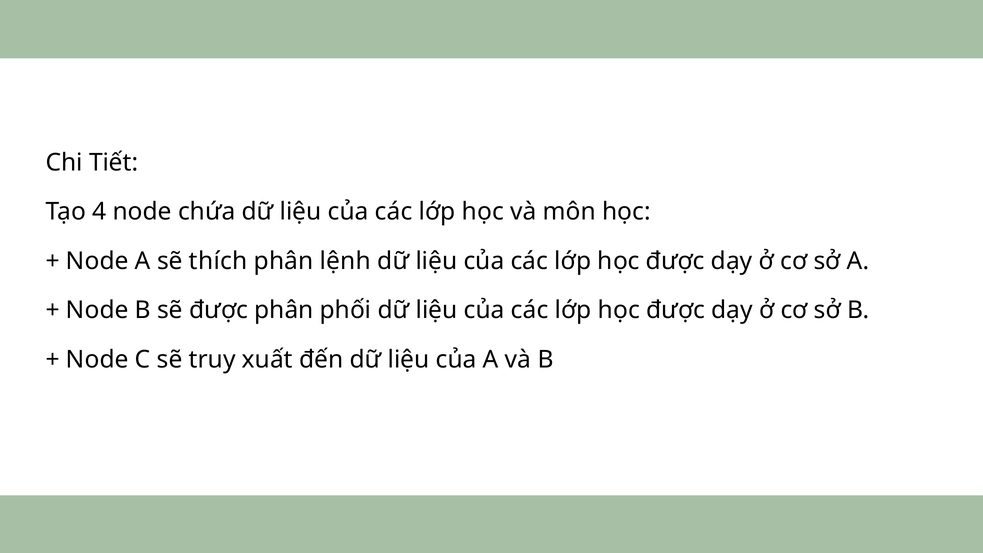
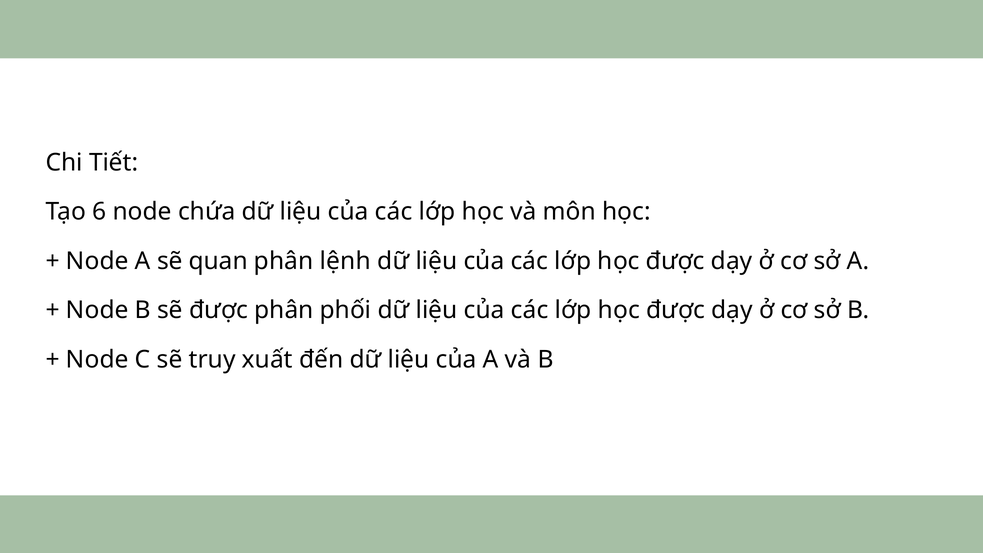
4: 4 -> 6 (99, 212)
thích: thích -> quan (218, 261)
